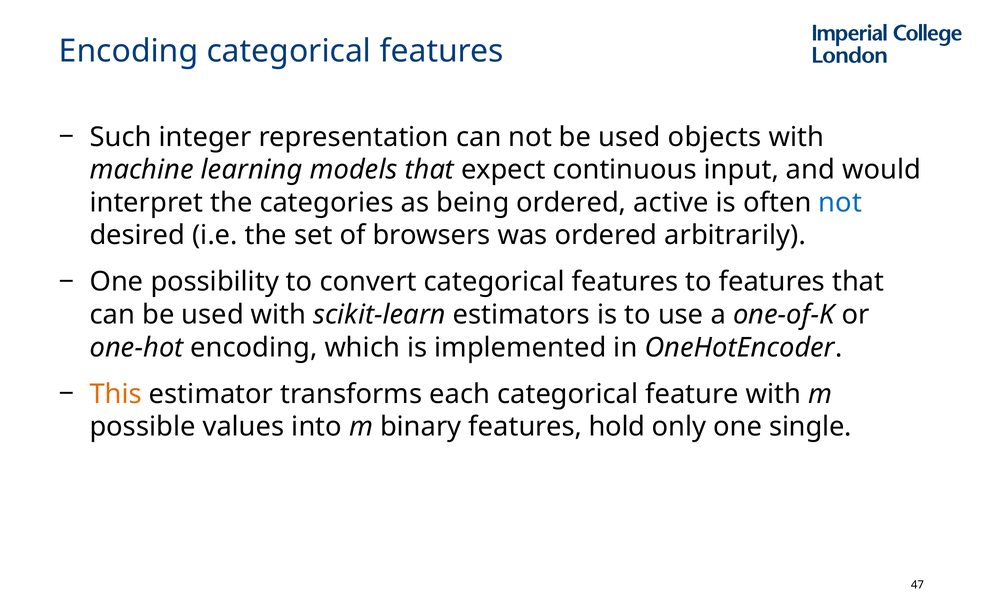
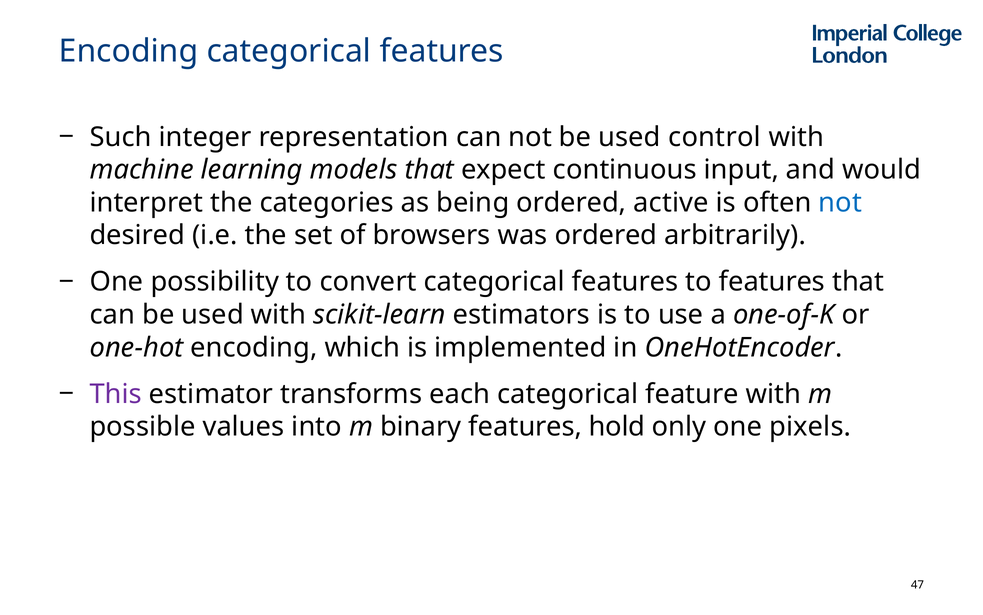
objects: objects -> control (715, 137)
This colour: orange -> purple (116, 394)
single: single -> pixels (810, 426)
